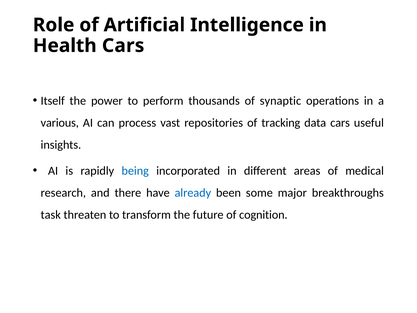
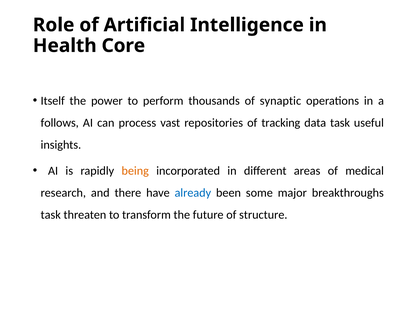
Health Cars: Cars -> Core (123, 46)
various: various -> follows (60, 123)
data cars: cars -> task (340, 123)
being colour: blue -> orange (135, 171)
cognition: cognition -> structure (263, 215)
